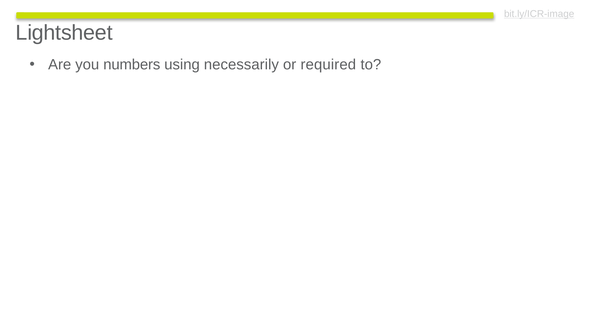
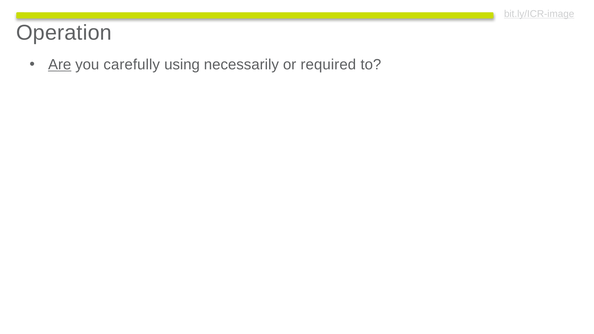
Lightsheet: Lightsheet -> Operation (64, 33)
Are underline: none -> present (60, 65)
numbers: numbers -> carefully (132, 65)
